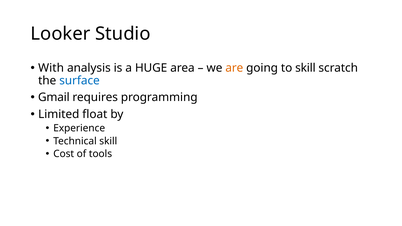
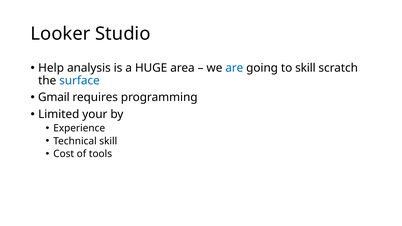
With: With -> Help (51, 68)
are colour: orange -> blue (234, 68)
float: float -> your (95, 114)
